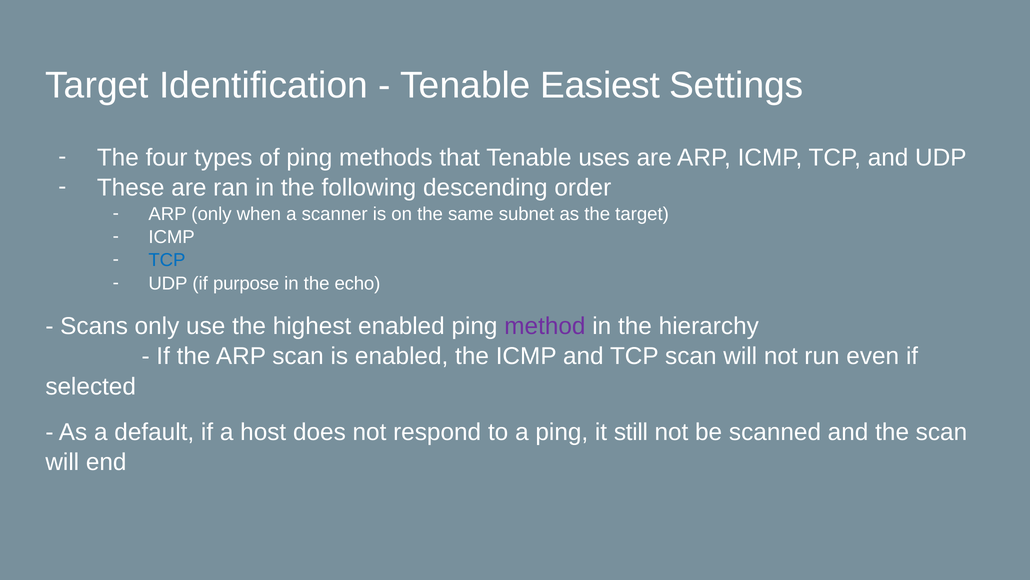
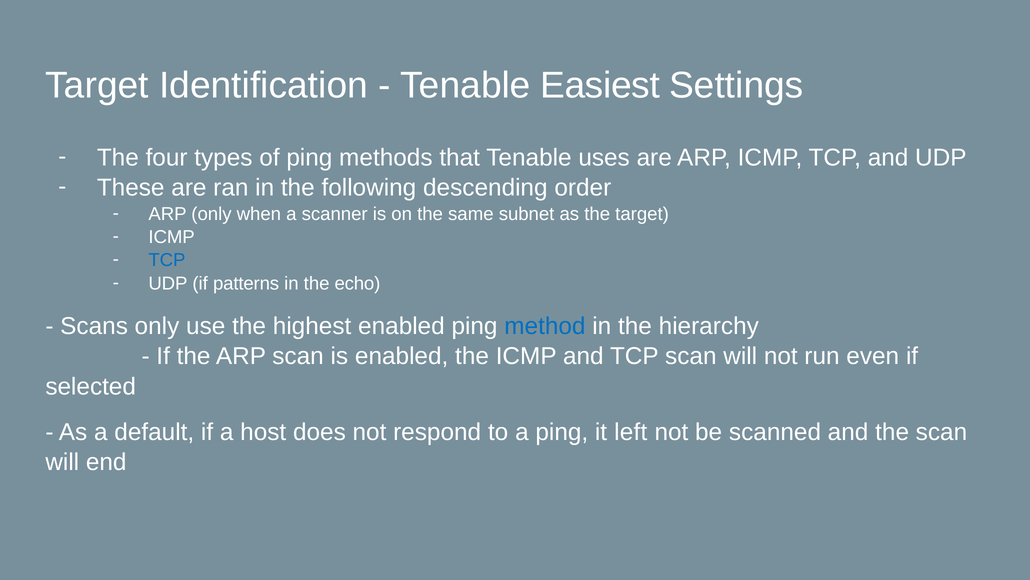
purpose: purpose -> patterns (246, 283)
method colour: purple -> blue (545, 326)
still: still -> left (631, 432)
